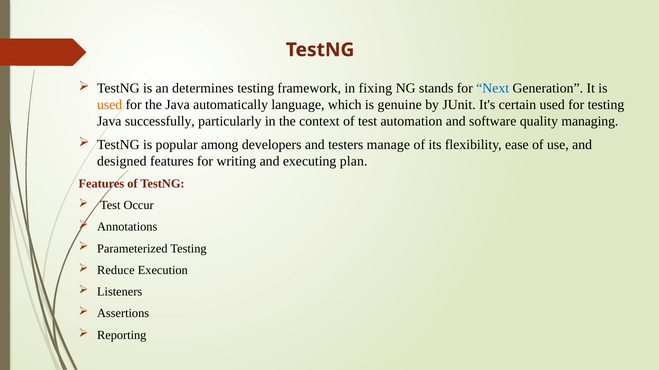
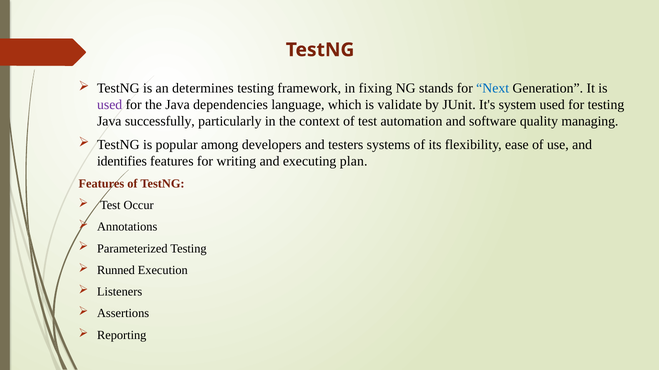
used colour: orange -> purple (110, 105)
automatically: automatically -> dependencies (231, 105)
genuine: genuine -> validate (400, 105)
certain: certain -> system (518, 105)
manage: manage -> systems (388, 145)
designed: designed -> identifies (122, 161)
Reduce: Reduce -> Runned (116, 271)
